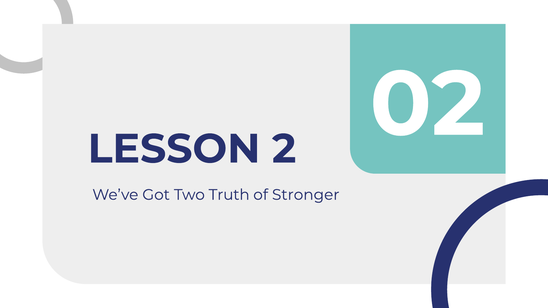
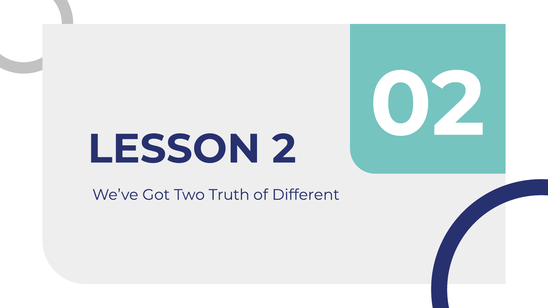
Stronger: Stronger -> Different (306, 195)
